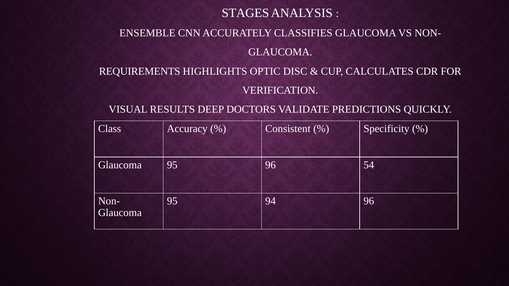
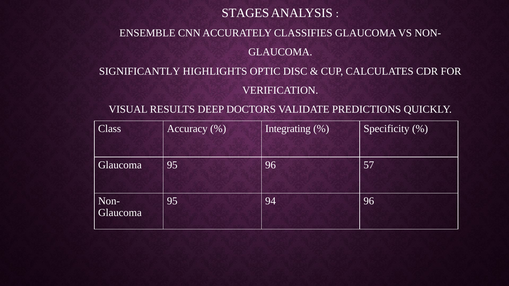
REQUIREMENTS: REQUIREMENTS -> SIGNIFICANTLY (140, 71)
Consistent: Consistent -> Integrating (288, 129)
54: 54 -> 57 (369, 165)
